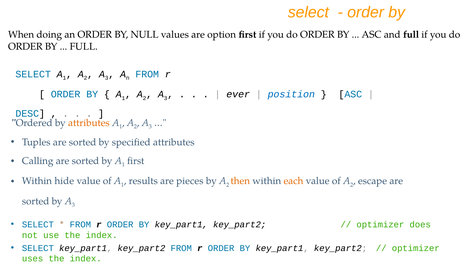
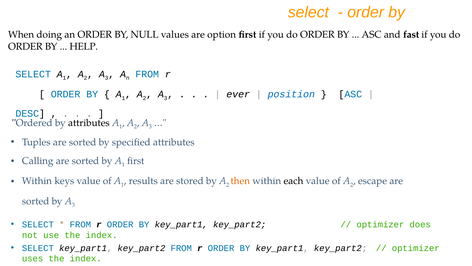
and full: full -> fast (411, 35)
FULL: FULL -> HELP (84, 46)
attributes colour: orange -> black (89, 123)
hide: hide -> keys (64, 181)
pieces: pieces -> stored (190, 181)
each colour: orange -> black (293, 181)
